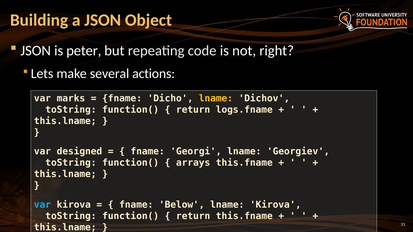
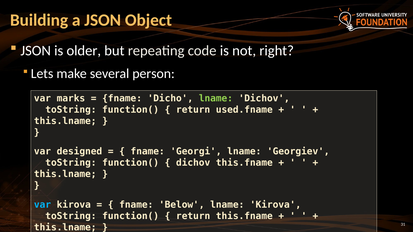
peter: peter -> older (84, 51)
actions: actions -> person (154, 74)
lname colour: yellow -> light green (216, 99)
logs.fname: logs.fname -> used.fname (244, 110)
arrays: arrays -> dichov (193, 163)
